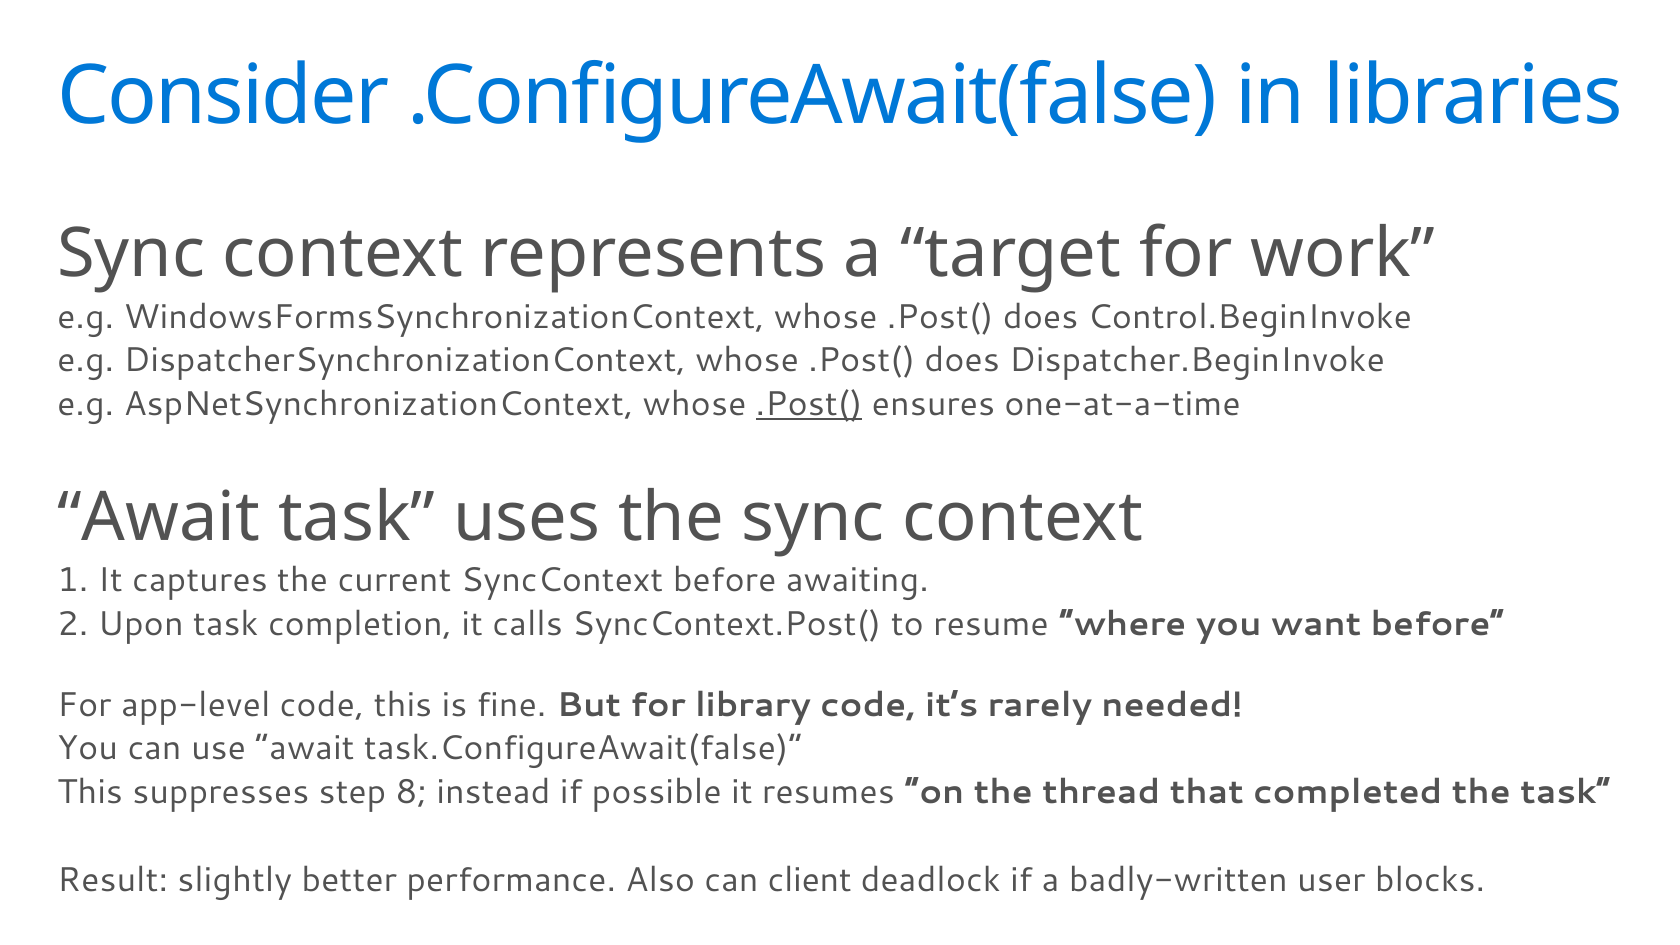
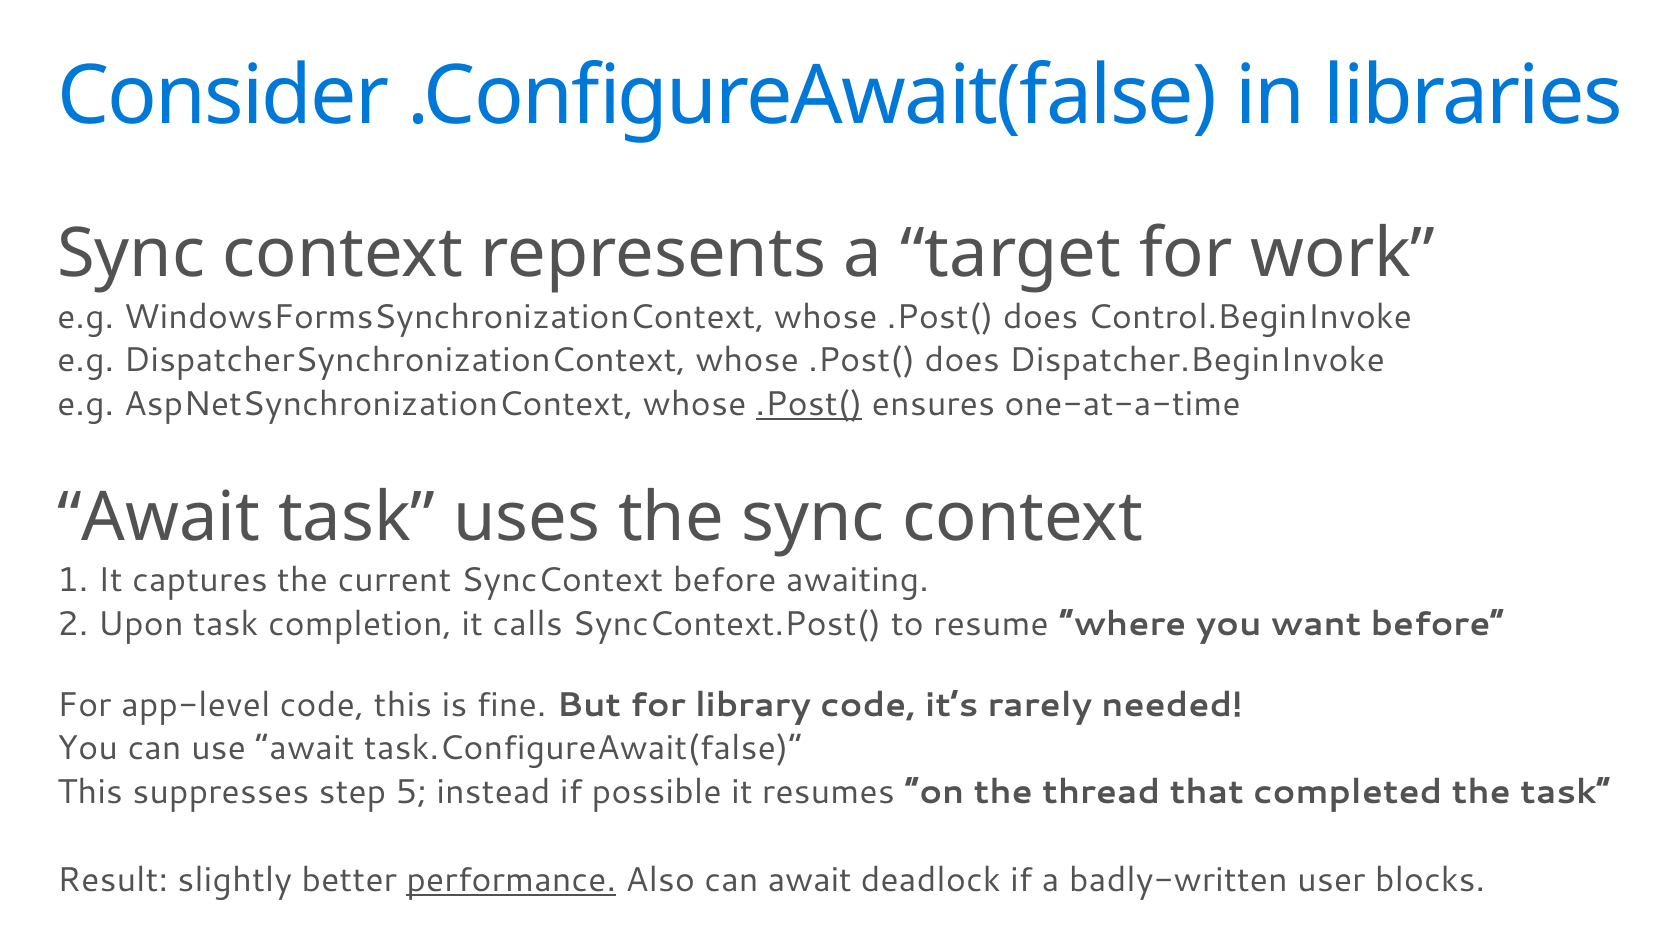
8: 8 -> 5 (411, 792)
performance underline: none -> present (511, 880)
can client: client -> await (810, 880)
